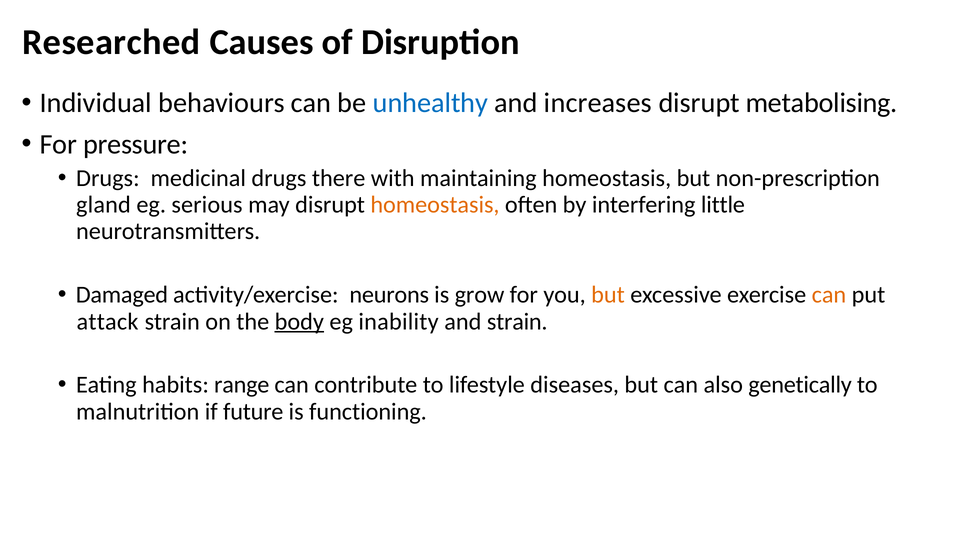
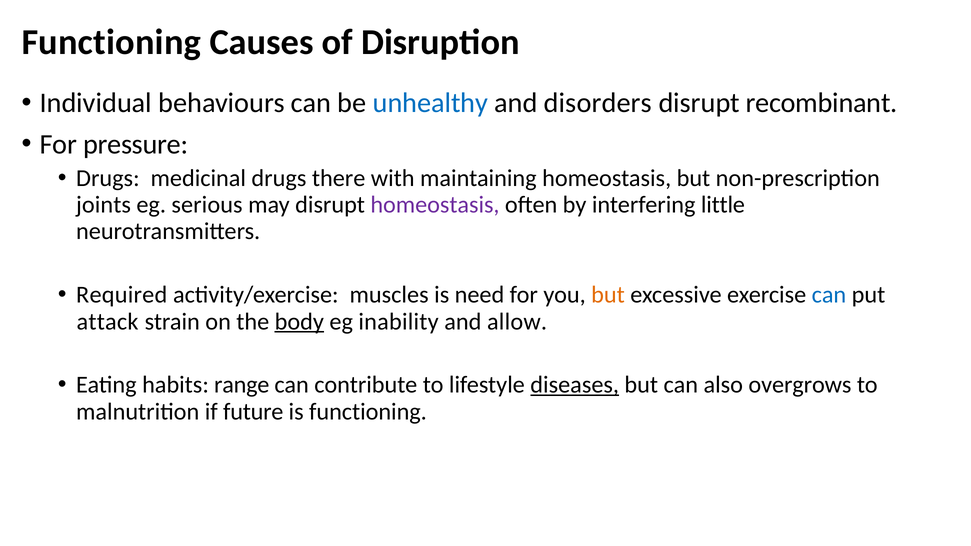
Researched: Researched -> Functioning (111, 42)
increases: increases -> disorders (598, 103)
metabolising: metabolising -> recombinant (822, 103)
gland: gland -> joints (104, 205)
homeostasis colour: orange -> purple (435, 205)
Damaged: Damaged -> Required (122, 295)
neurons: neurons -> muscles (389, 295)
grow: grow -> need (479, 295)
can colour: orange -> blue (829, 295)
and strain: strain -> allow (517, 322)
diseases underline: none -> present (575, 385)
genetically: genetically -> overgrows (800, 385)
